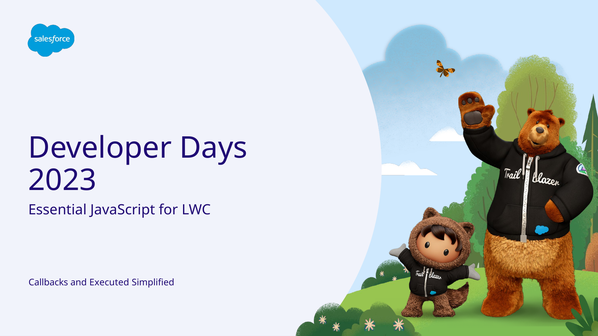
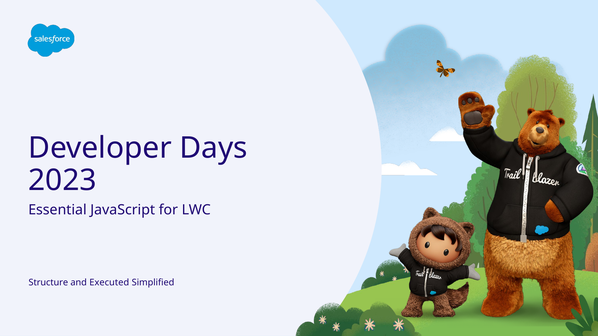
Callbacks: Callbacks -> Structure (48, 283)
